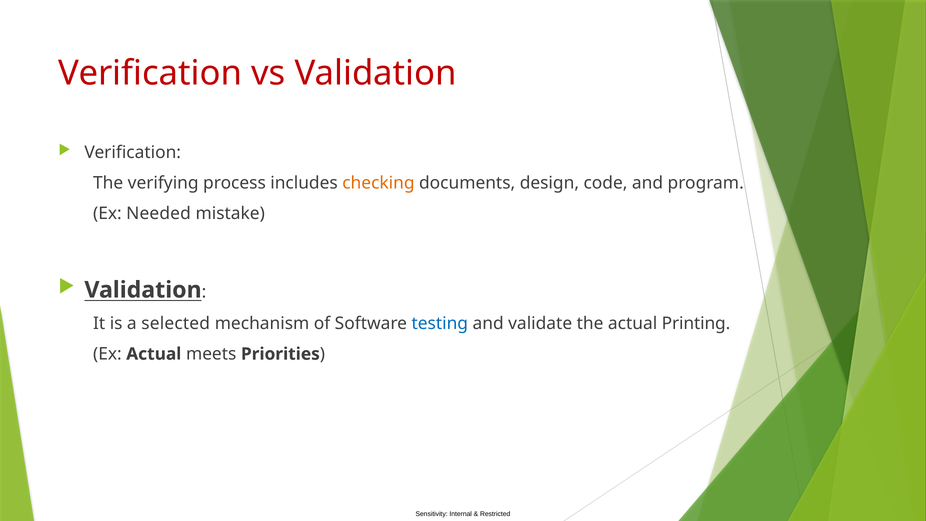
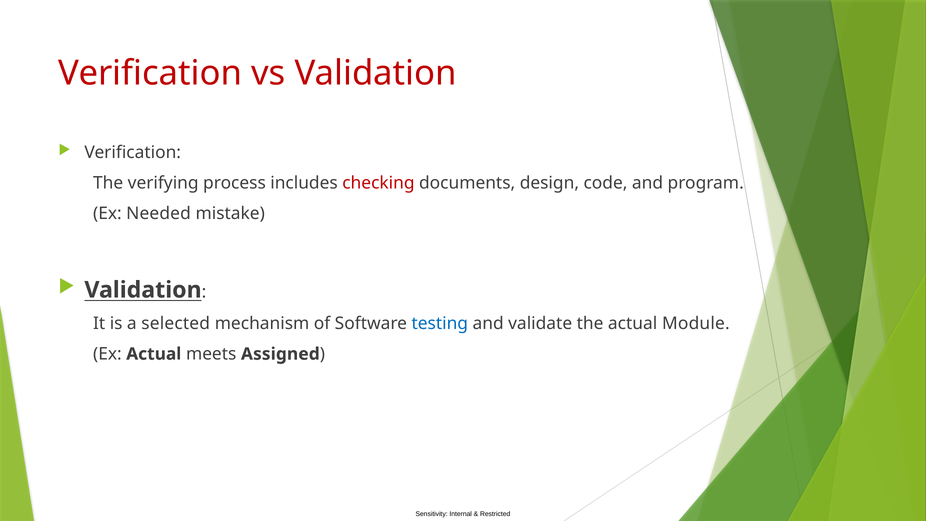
checking colour: orange -> red (378, 183)
Printing: Printing -> Module (696, 323)
Priorities: Priorities -> Assigned (280, 354)
